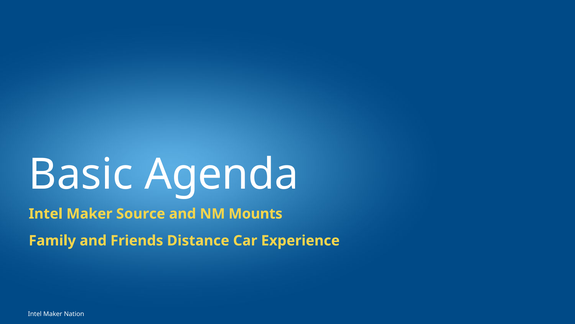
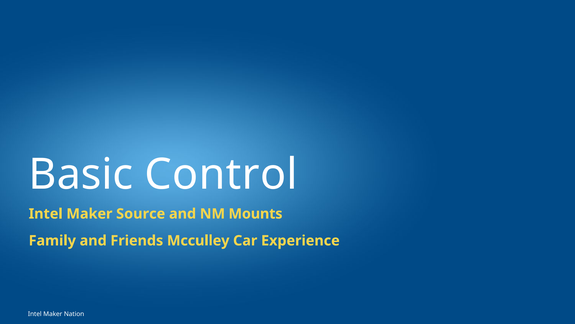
Agenda: Agenda -> Control (221, 174)
Distance: Distance -> Mcculley (198, 240)
